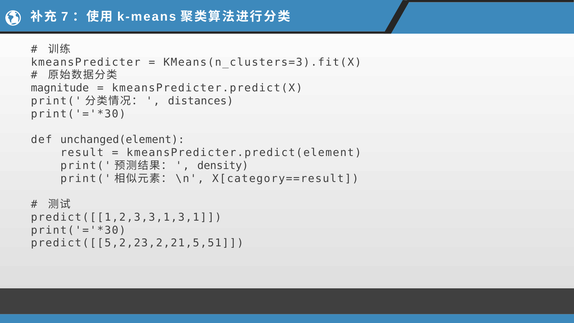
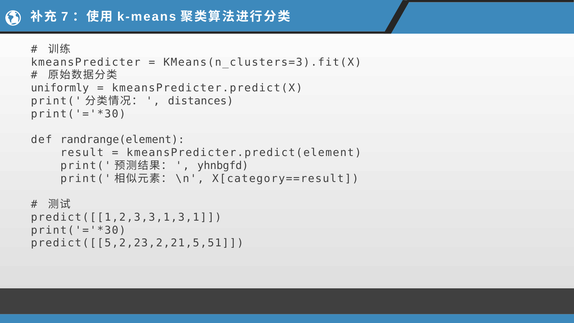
magnitude: magnitude -> uniformly (60, 88)
unchanged(element: unchanged(element -> randrange(element (122, 140)
density: density -> yhnbgfd (223, 165)
